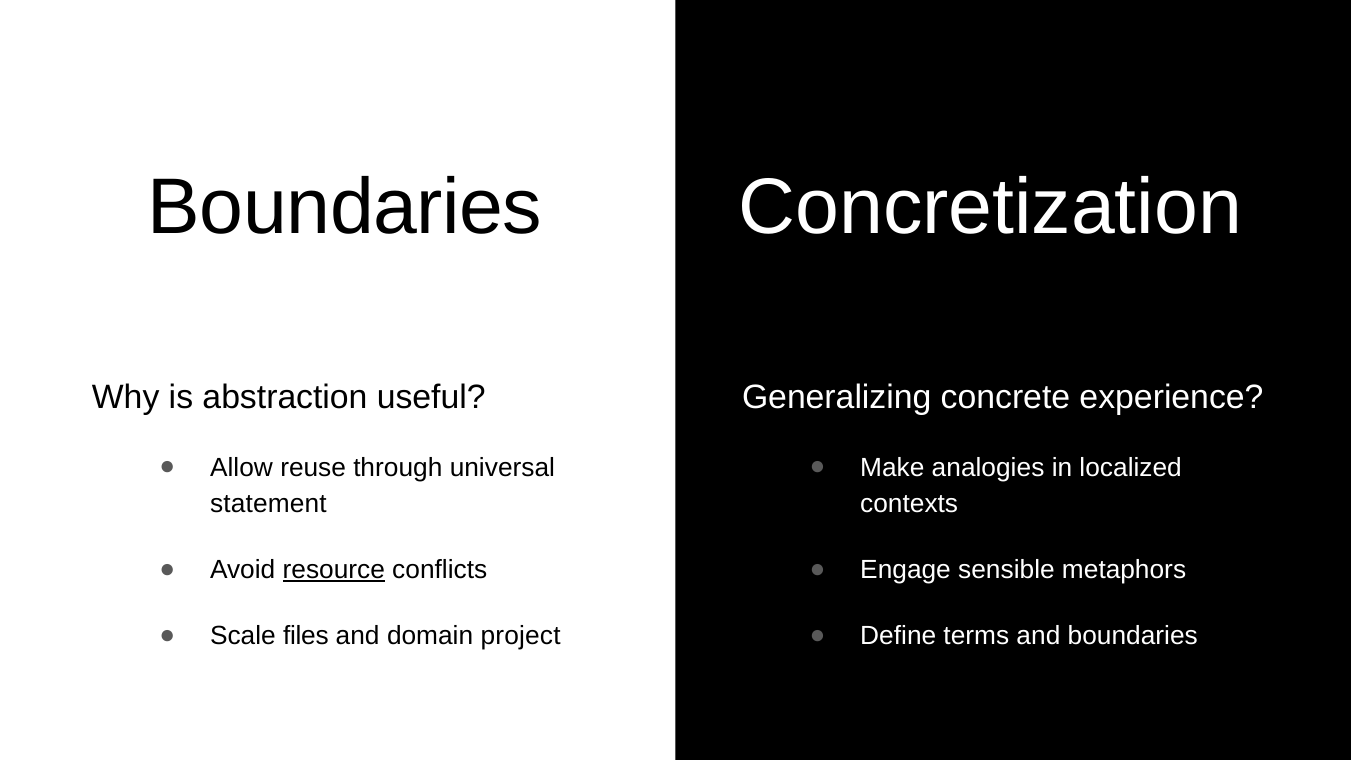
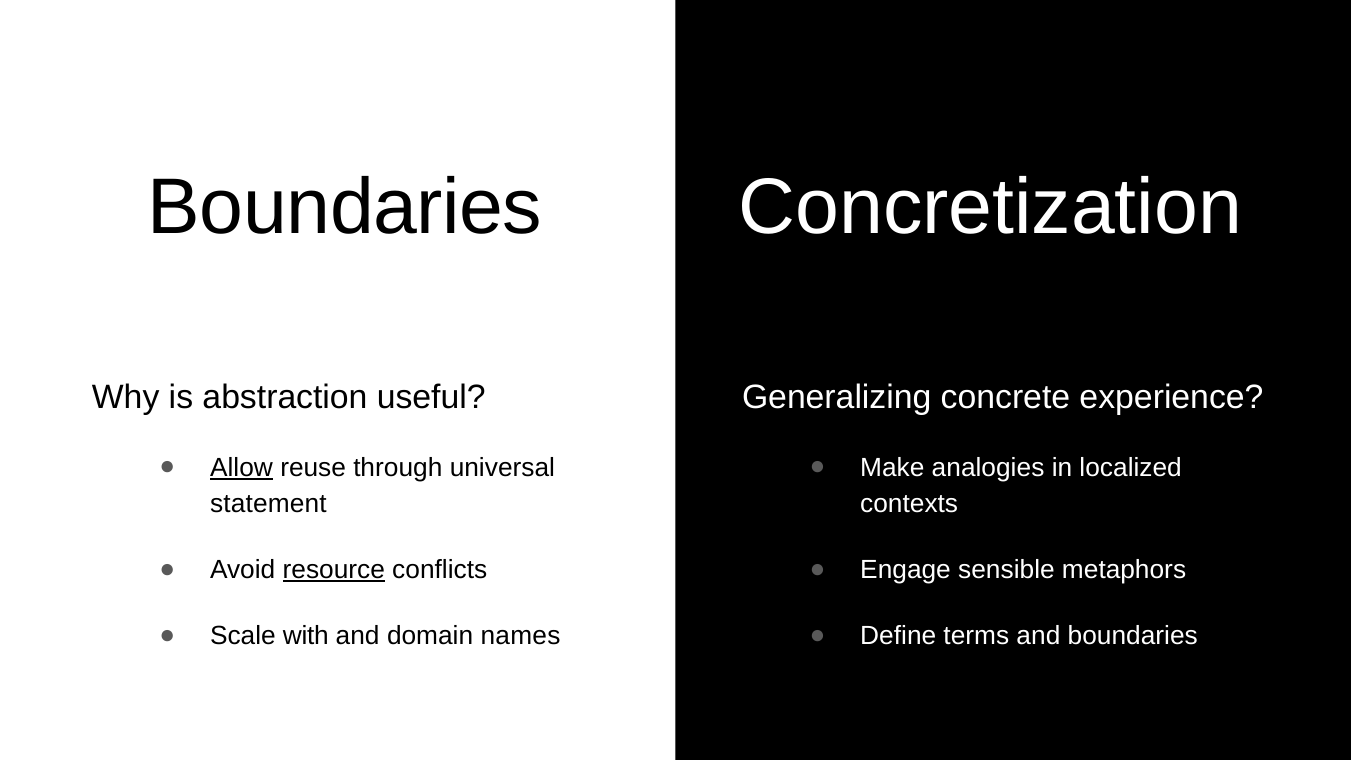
Allow underline: none -> present (242, 467)
files: files -> with (306, 636)
project: project -> names (521, 636)
